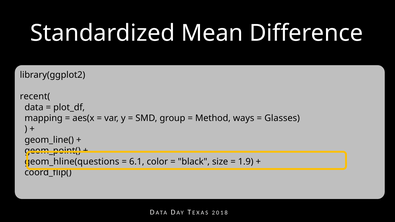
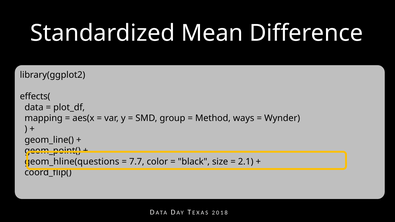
recent(: recent( -> effects( (35, 97)
Glasses: Glasses -> Wynder (282, 118)
6.1: 6.1 -> 7.7 (137, 162)
1.9: 1.9 -> 2.1 (246, 162)
